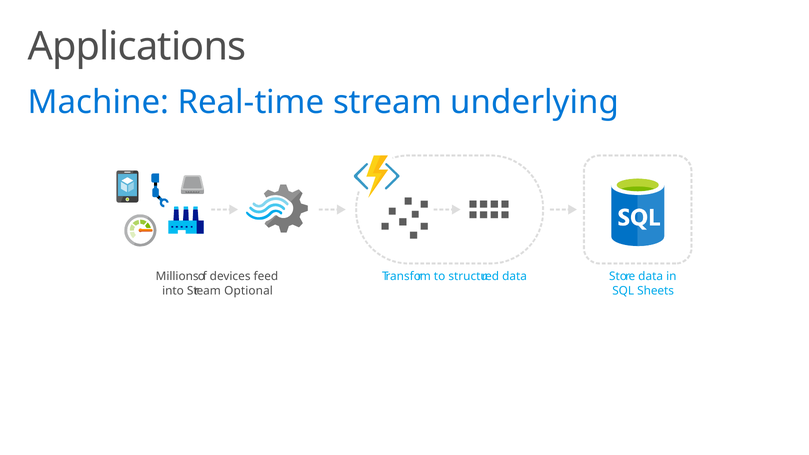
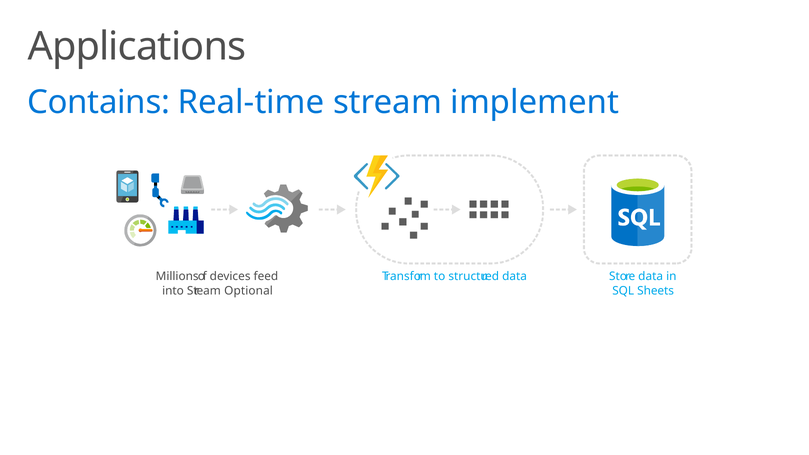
Machine: Machine -> Contains (98, 103)
underlying: underlying -> implement (535, 103)
